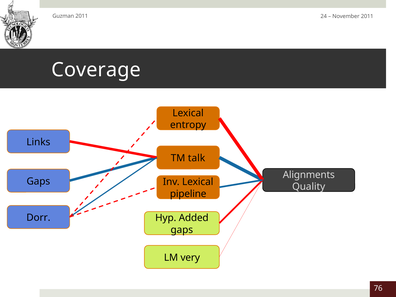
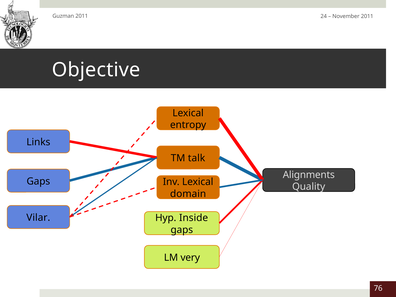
Coverage: Coverage -> Objective (96, 70)
pipeline: pipeline -> domain (188, 194)
Dorr: Dorr -> Vilar (38, 218)
Added: Added -> Inside (194, 218)
